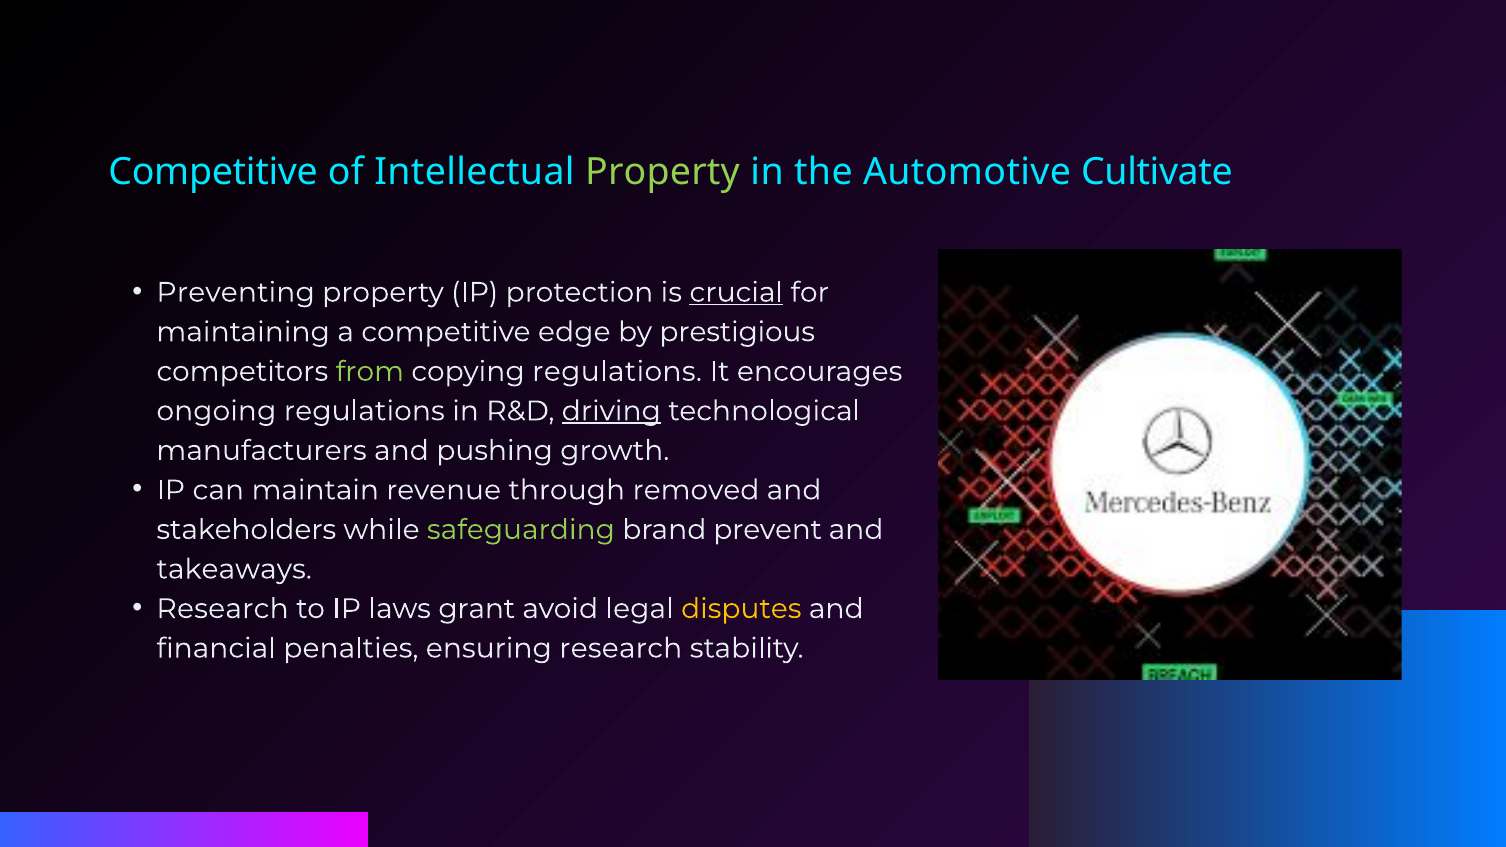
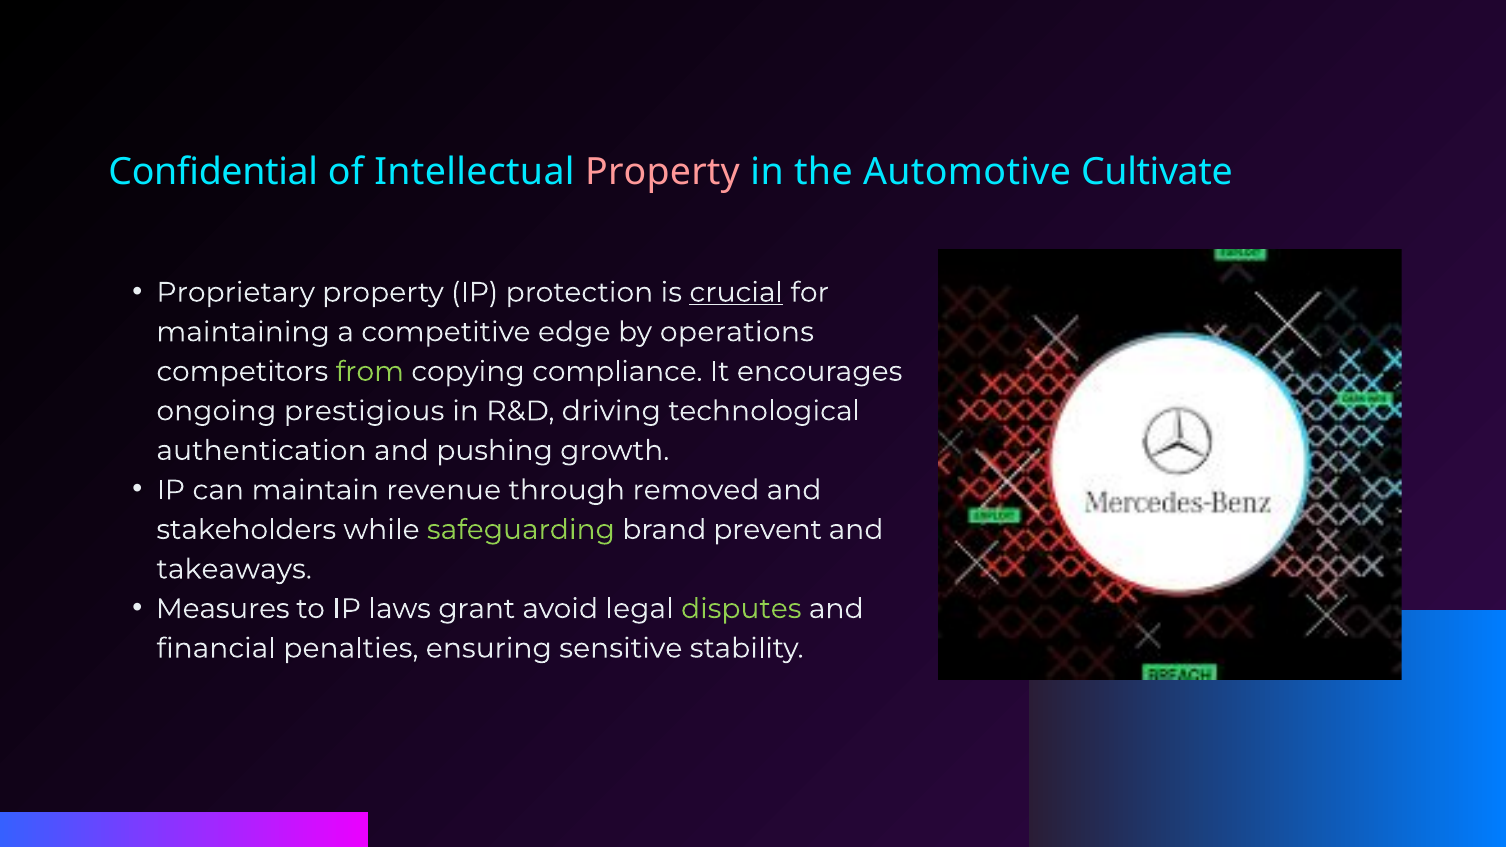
Competitive: Competitive -> Confidential (213, 172)
Property colour: light green -> pink (662, 172)
Preventing: Preventing -> Proprietary (236, 292)
prestigious: prestigious -> operations (737, 332)
copying regulations: regulations -> compliance (617, 372)
ongoing regulations: regulations -> prestigious (364, 411)
driving underline: present -> none (611, 411)
manufacturers: manufacturers -> authentication (262, 451)
Research: Research -> Measures (223, 609)
disputes colour: yellow -> light green (741, 609)
ensuring research: research -> sensitive (621, 648)
